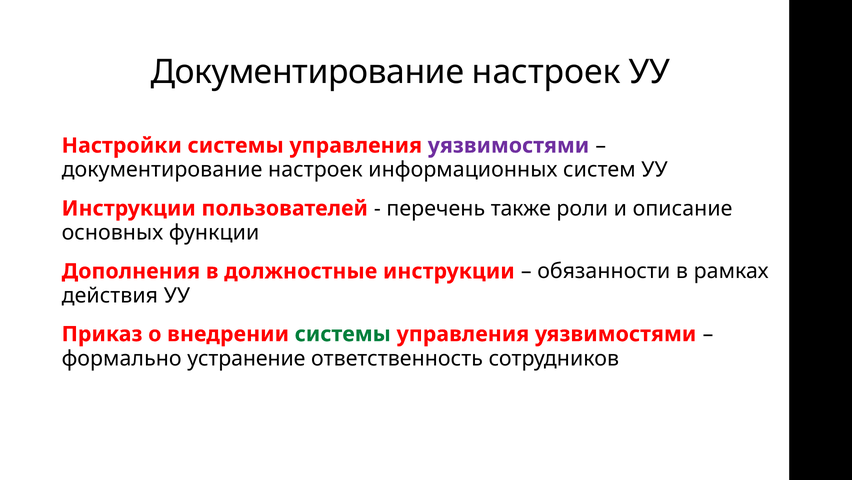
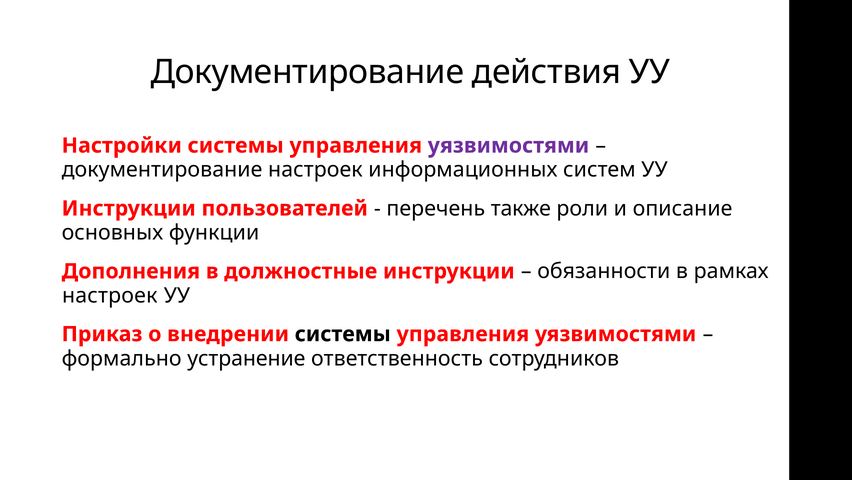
настроек: настроек -> действия (547, 72)
действия: действия -> настроек (110, 295)
системы colour: green -> black (343, 334)
